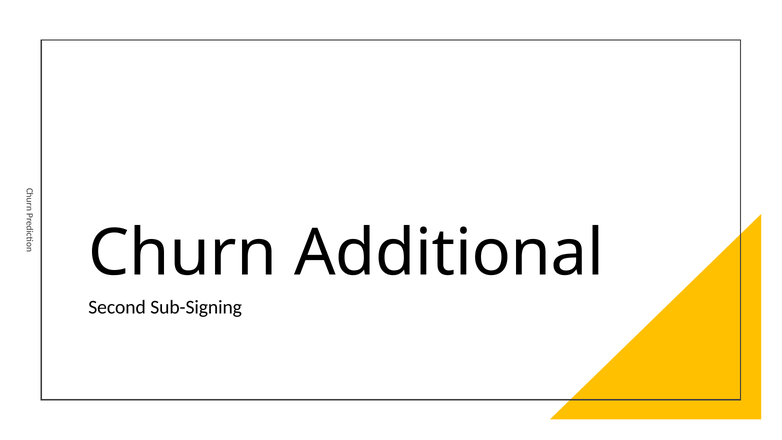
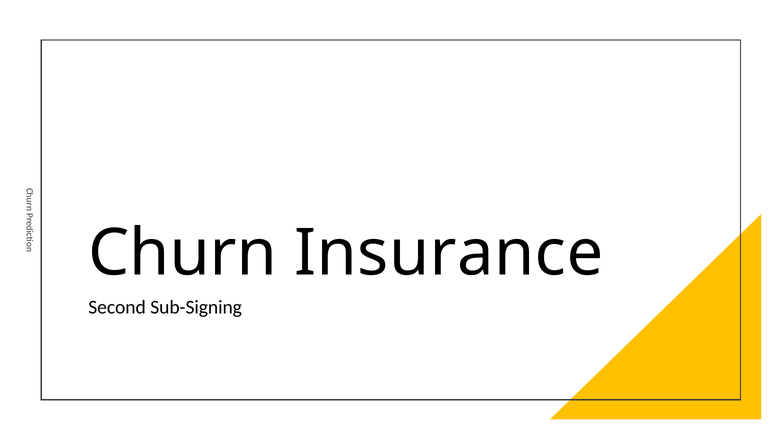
Additional: Additional -> Insurance (449, 253)
